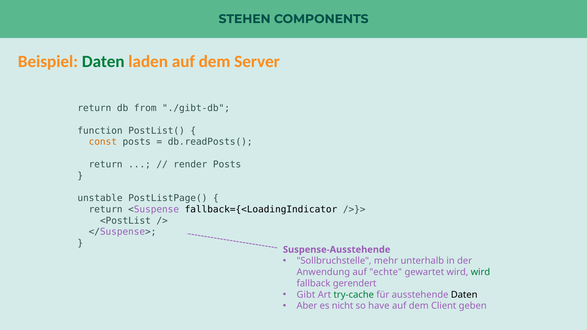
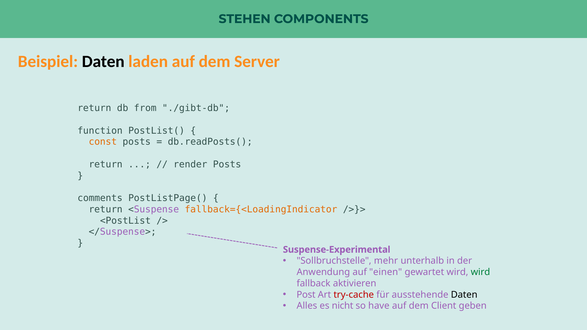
Daten colour: green -> black (103, 61)
unstable: unstable -> comments (100, 198)
fallback={<LoadingIndicator colour: black -> orange (261, 209)
Suspense-Ausstehende: Suspense-Ausstehende -> Suspense-Experimental (337, 250)
echte: echte -> einen (386, 272)
gerendert: gerendert -> aktivieren (355, 284)
Gibt: Gibt -> Post (306, 295)
try-cache colour: green -> red (354, 295)
Aber: Aber -> Alles (307, 306)
